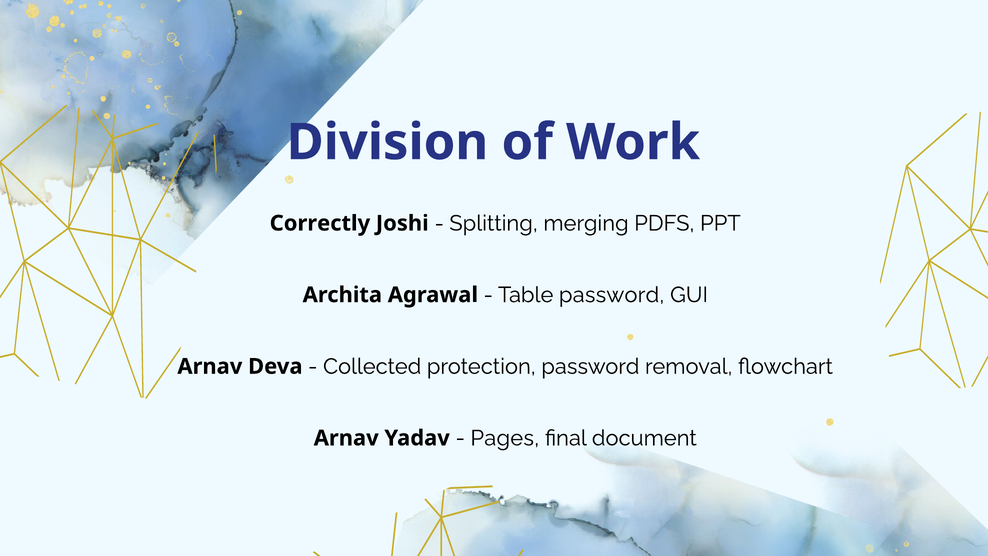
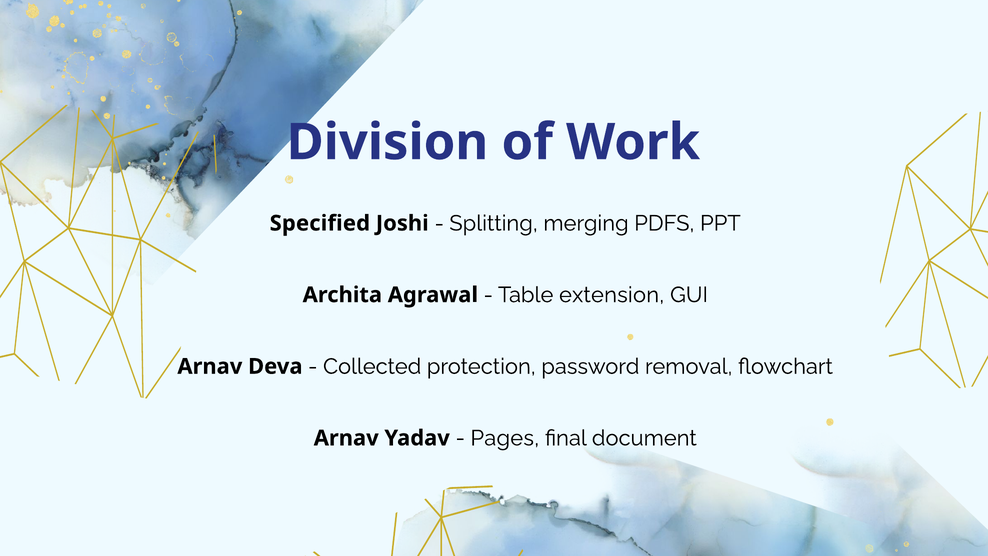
Correctly: Correctly -> Specified (320, 223)
Table password: password -> extension (612, 295)
